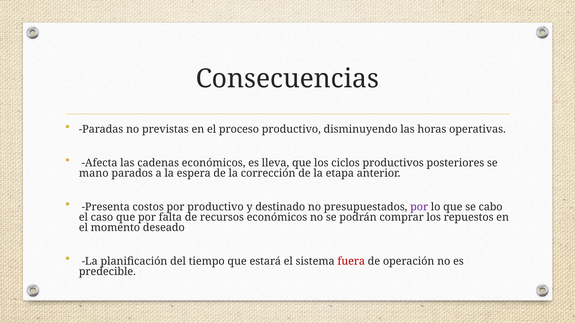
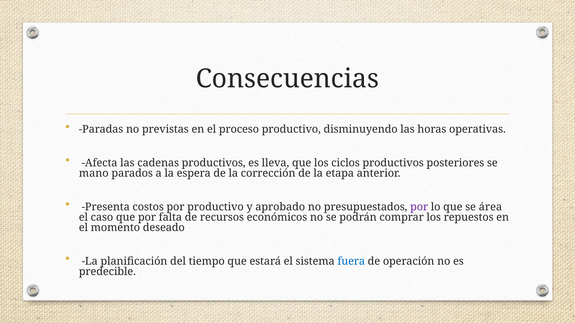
cadenas económicos: económicos -> productivos (214, 163)
destinado: destinado -> aprobado (280, 207)
cabo: cabo -> área (490, 207)
fuera colour: red -> blue (351, 261)
